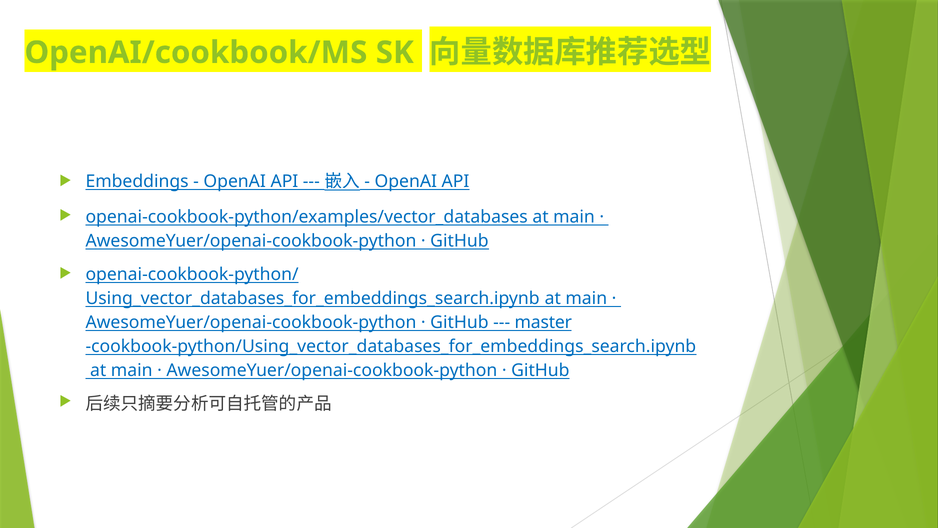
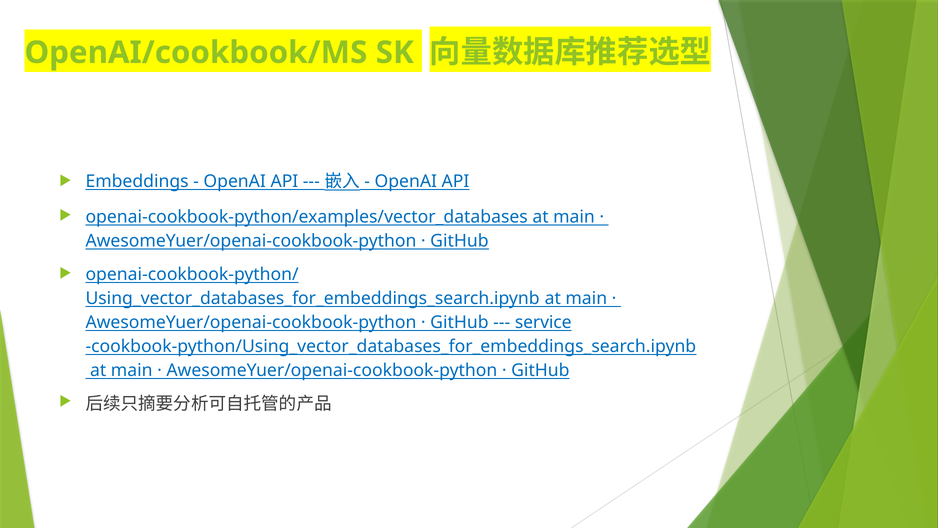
master: master -> service (543, 322)
